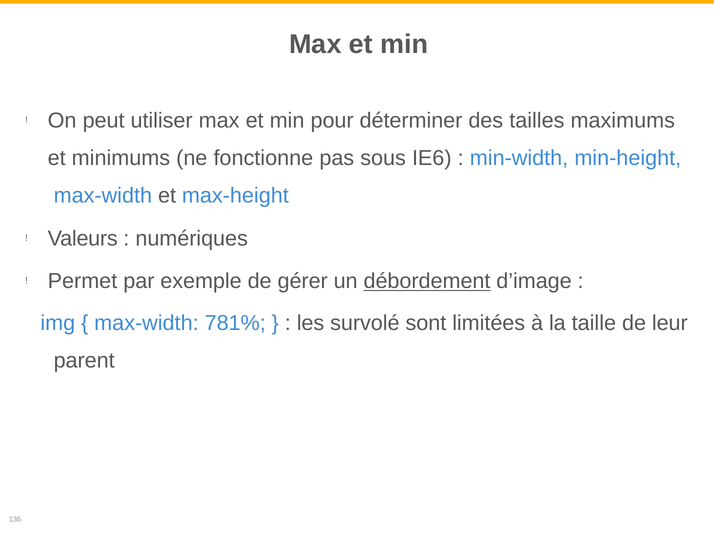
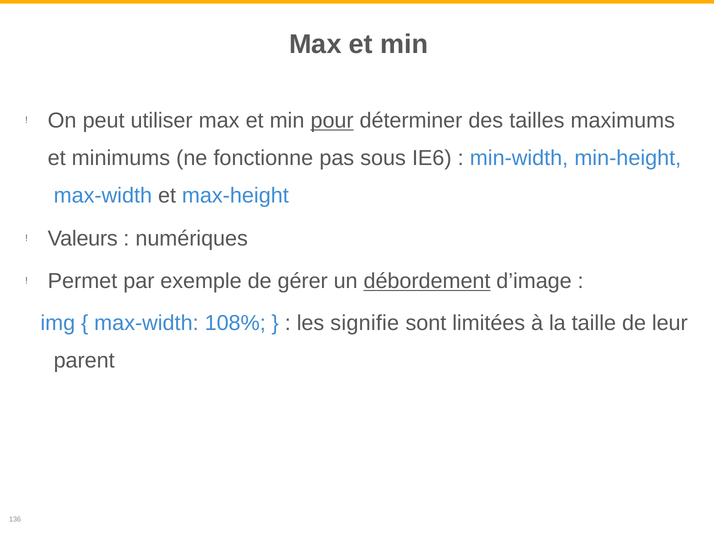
pour underline: none -> present (332, 121)
781%: 781% -> 108% (235, 323)
survolé: survolé -> signifie (365, 323)
